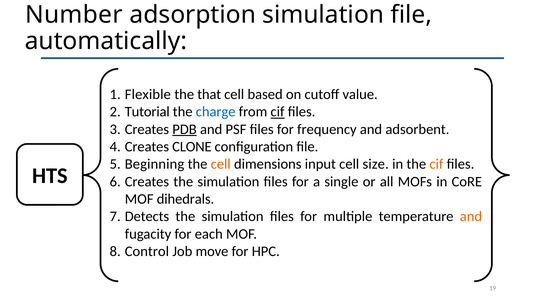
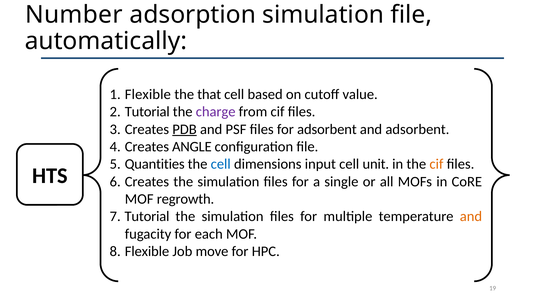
charge colour: blue -> purple (216, 112)
cif underline: present -> none (278, 112)
for frequency: frequency -> adsorbent (327, 129)
CLONE: CLONE -> ANGLE (192, 147)
Beginning: Beginning -> Quantities (155, 164)
cell colour: orange -> blue (221, 164)
size: size -> unit (376, 164)
dihedrals: dihedrals -> regrowth (186, 199)
Detects: Detects -> Tutorial (147, 216)
Control: Control -> Flexible (147, 251)
